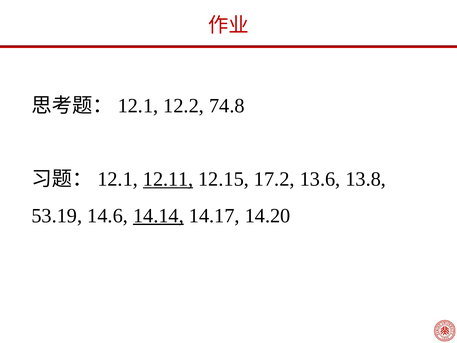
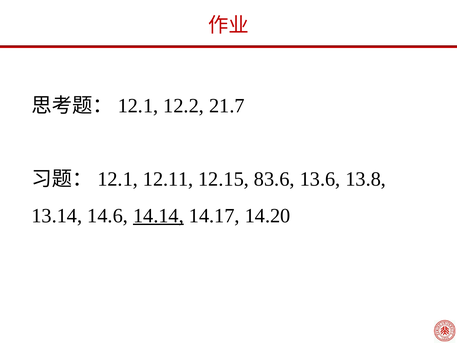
74.8: 74.8 -> 21.7 (227, 106)
12.11 underline: present -> none (168, 179)
17.2: 17.2 -> 83.6 (274, 179)
53.19: 53.19 -> 13.14 (57, 215)
